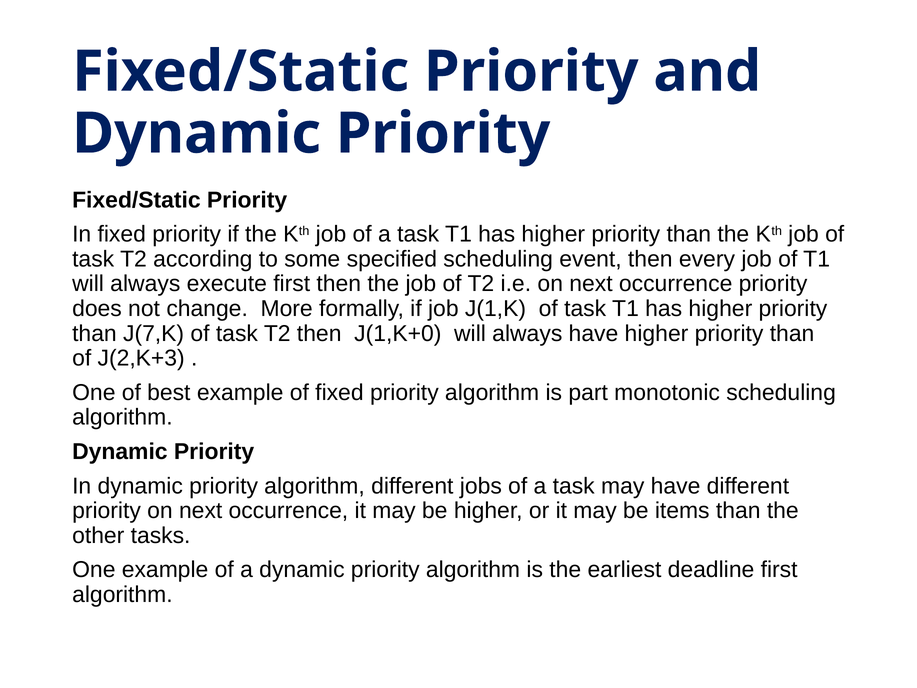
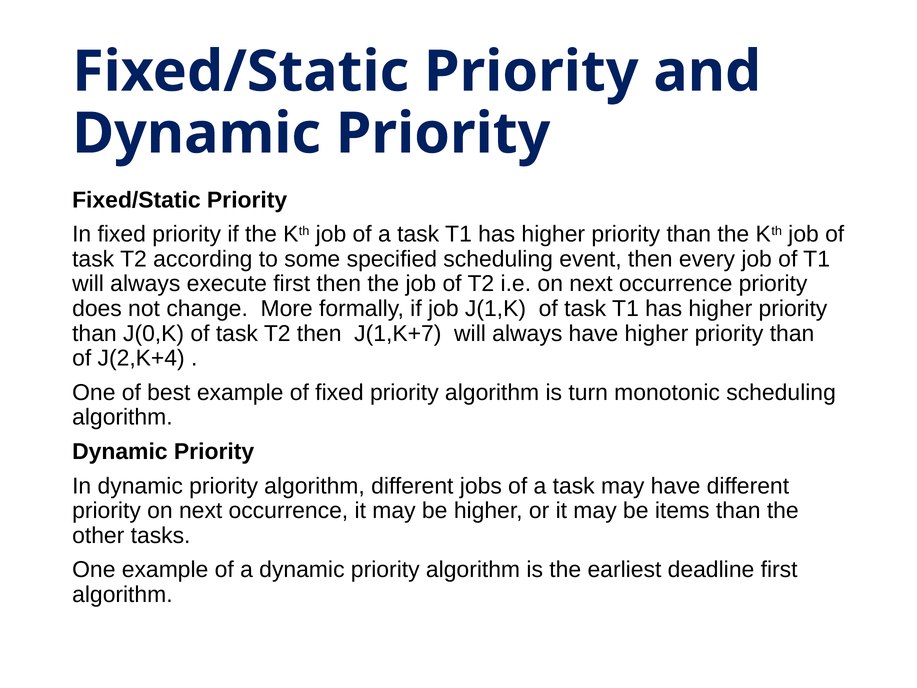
J(7,K: J(7,K -> J(0,K (154, 333)
J(1,K+0: J(1,K+0 -> J(1,K+7 (398, 333)
J(2,K+3: J(2,K+3 -> J(2,K+4 (141, 358)
part: part -> turn (588, 392)
